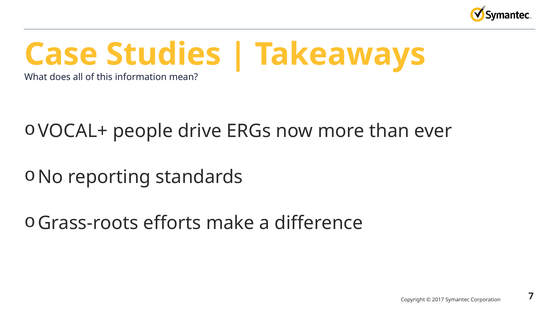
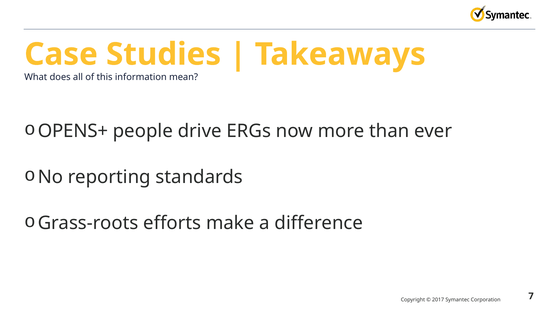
VOCAL+: VOCAL+ -> OPENS+ (73, 131)
